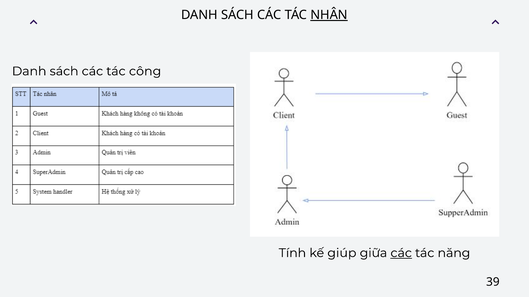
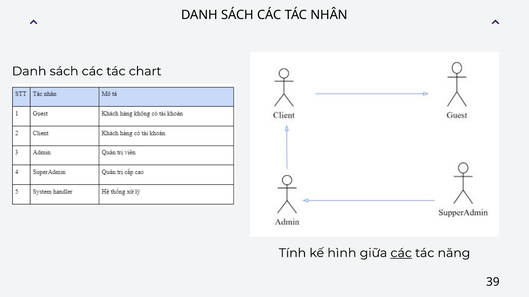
NHÂN underline: present -> none (329, 15)
công: công -> chart (145, 71)
giúp: giúp -> hình (342, 253)
